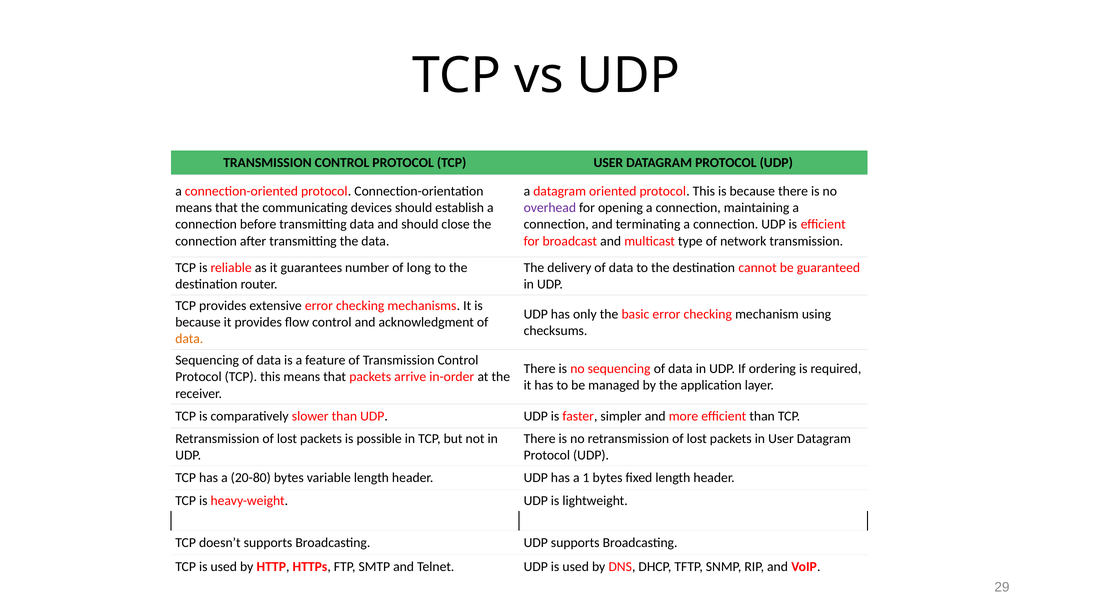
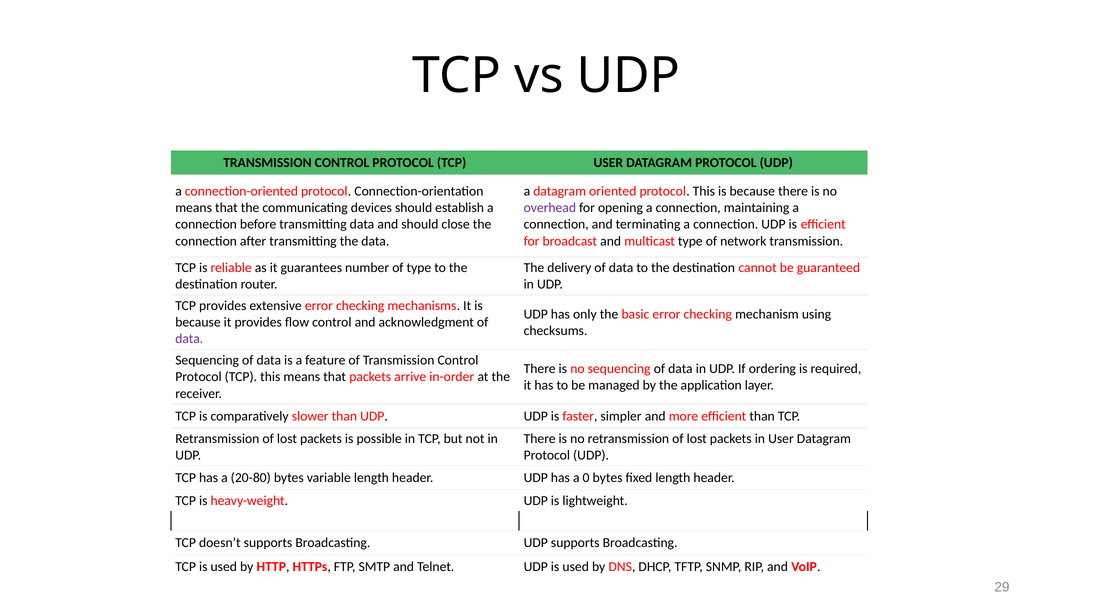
of long: long -> type (419, 268)
data colour: orange -> purple (189, 339)
1: 1 -> 0 (586, 478)
